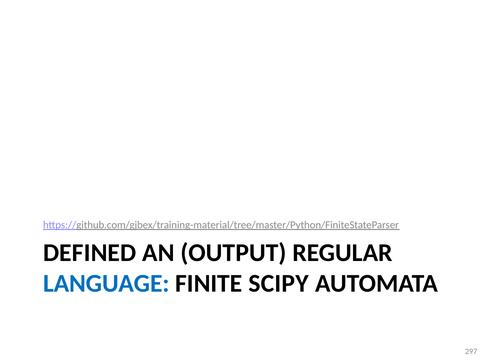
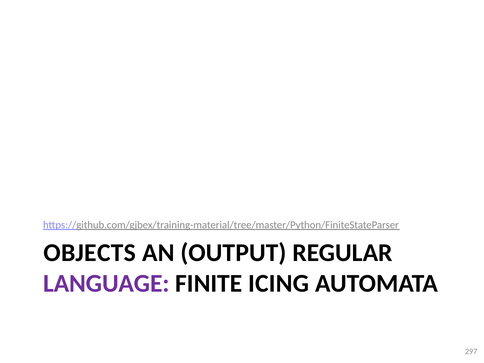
DEFINED: DEFINED -> OBJECTS (90, 253)
LANGUAGE colour: blue -> purple (106, 283)
SCIPY: SCIPY -> ICING (279, 283)
